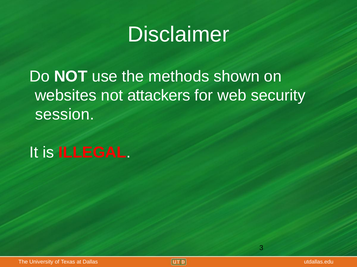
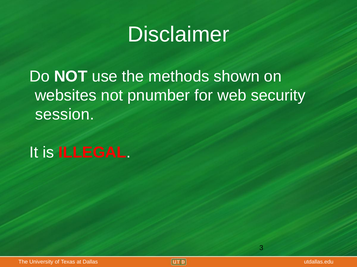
attackers: attackers -> pnumber (159, 96)
